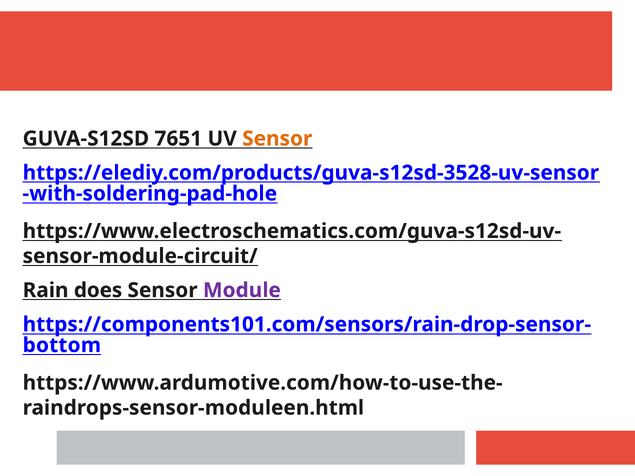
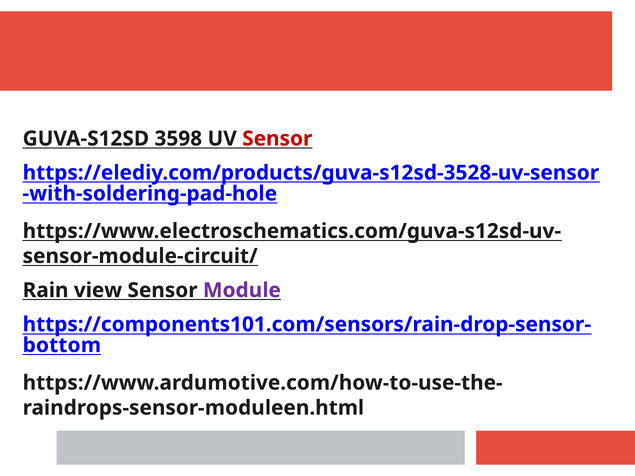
7651: 7651 -> 3598 (178, 139)
Sensor colour: orange -> red (277, 139)
does: does -> view (98, 290)
